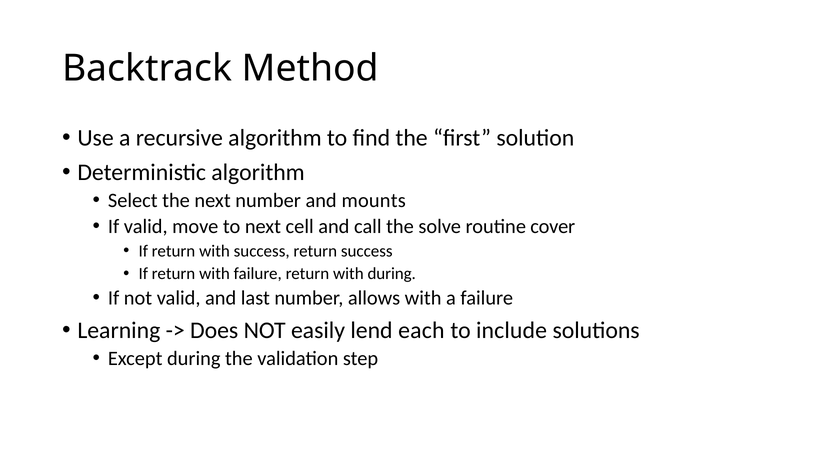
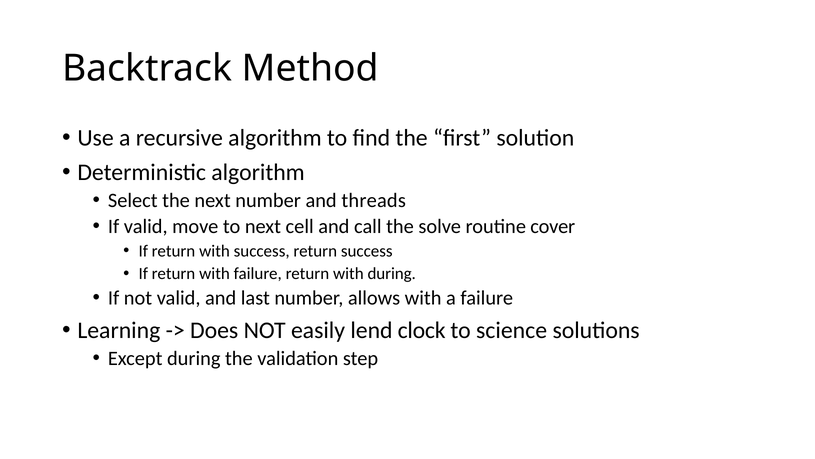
mounts: mounts -> threads (374, 200)
each: each -> clock (422, 330)
include: include -> science (512, 330)
